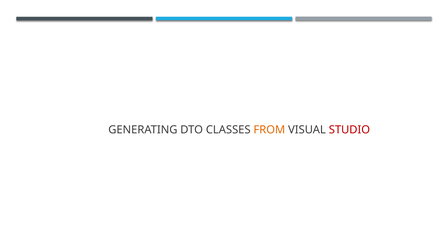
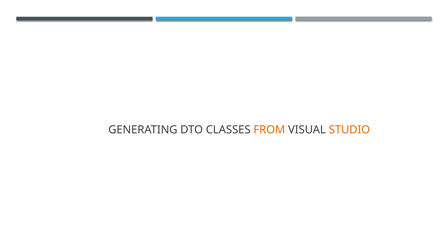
STUDIO colour: red -> orange (349, 130)
